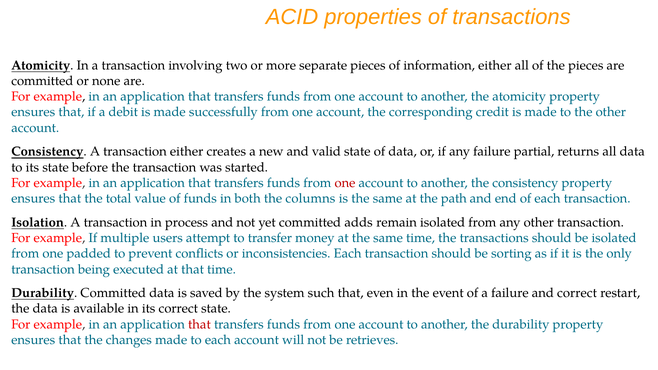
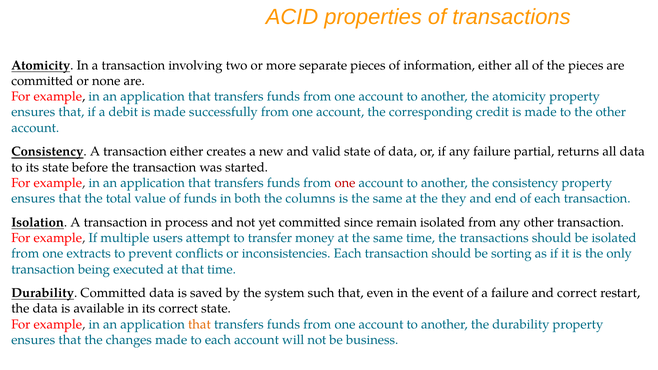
path: path -> they (454, 199)
adds: adds -> since (359, 222)
padded: padded -> extracts (89, 254)
that colour: red -> orange (199, 324)
retrieves: retrieves -> business (372, 340)
